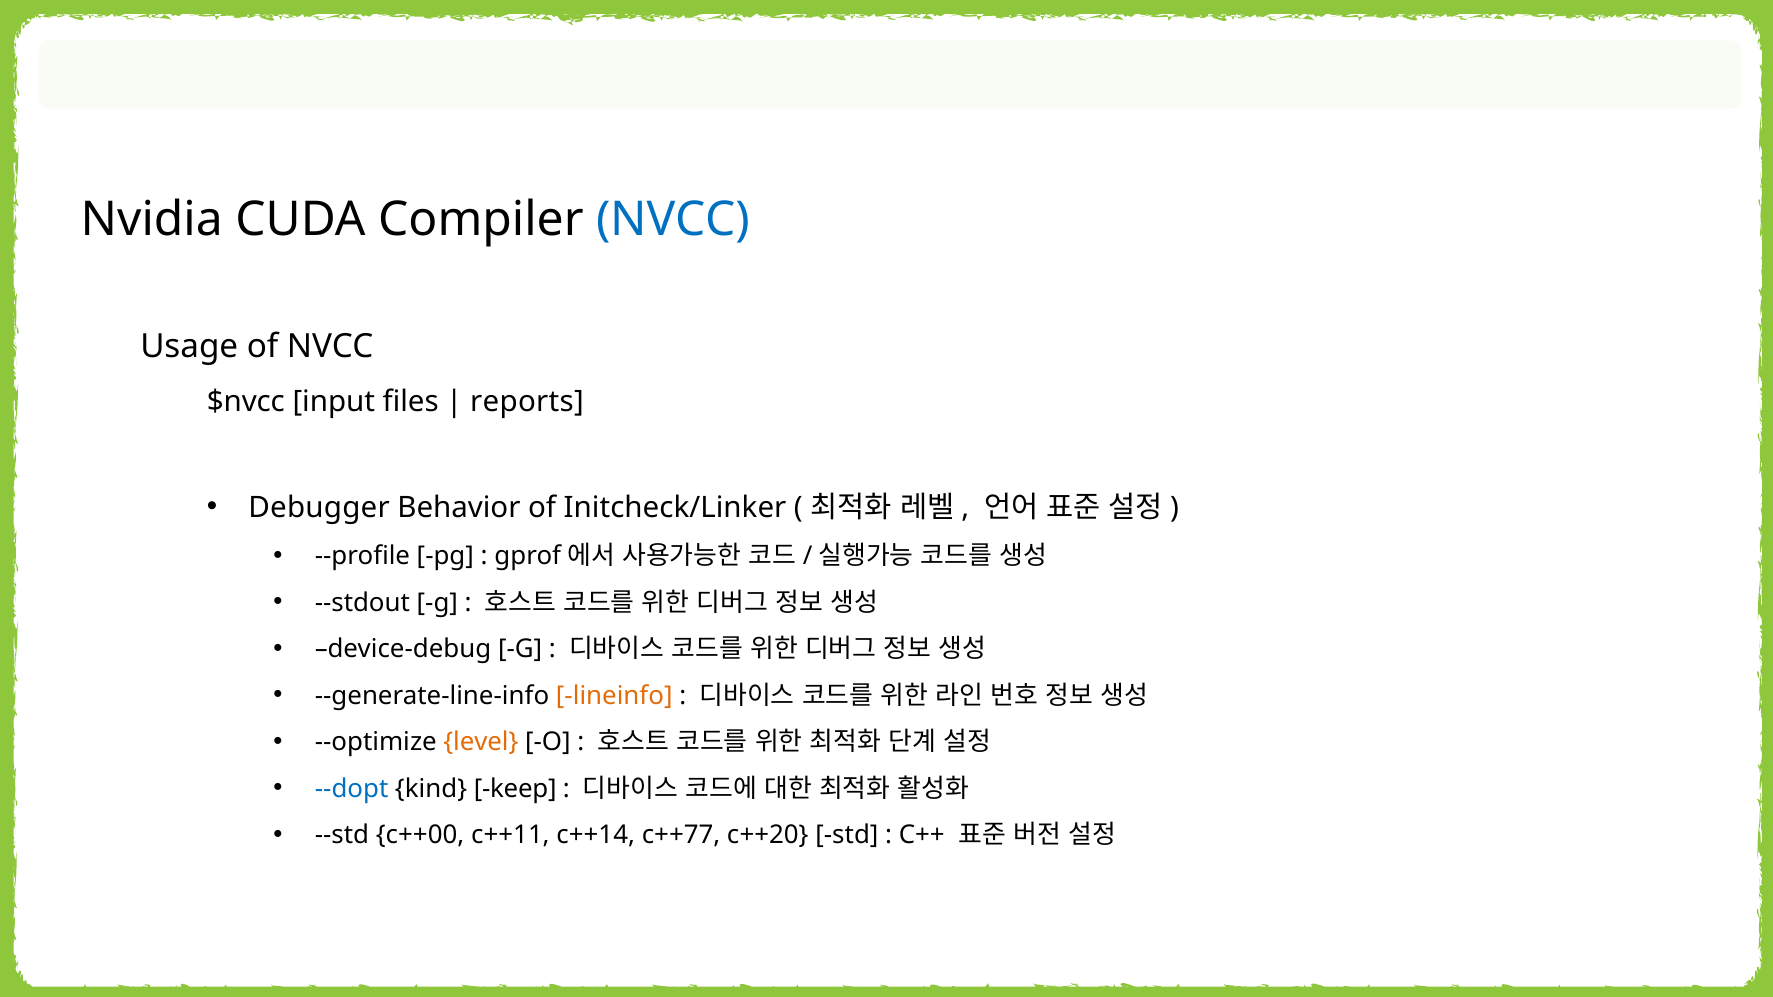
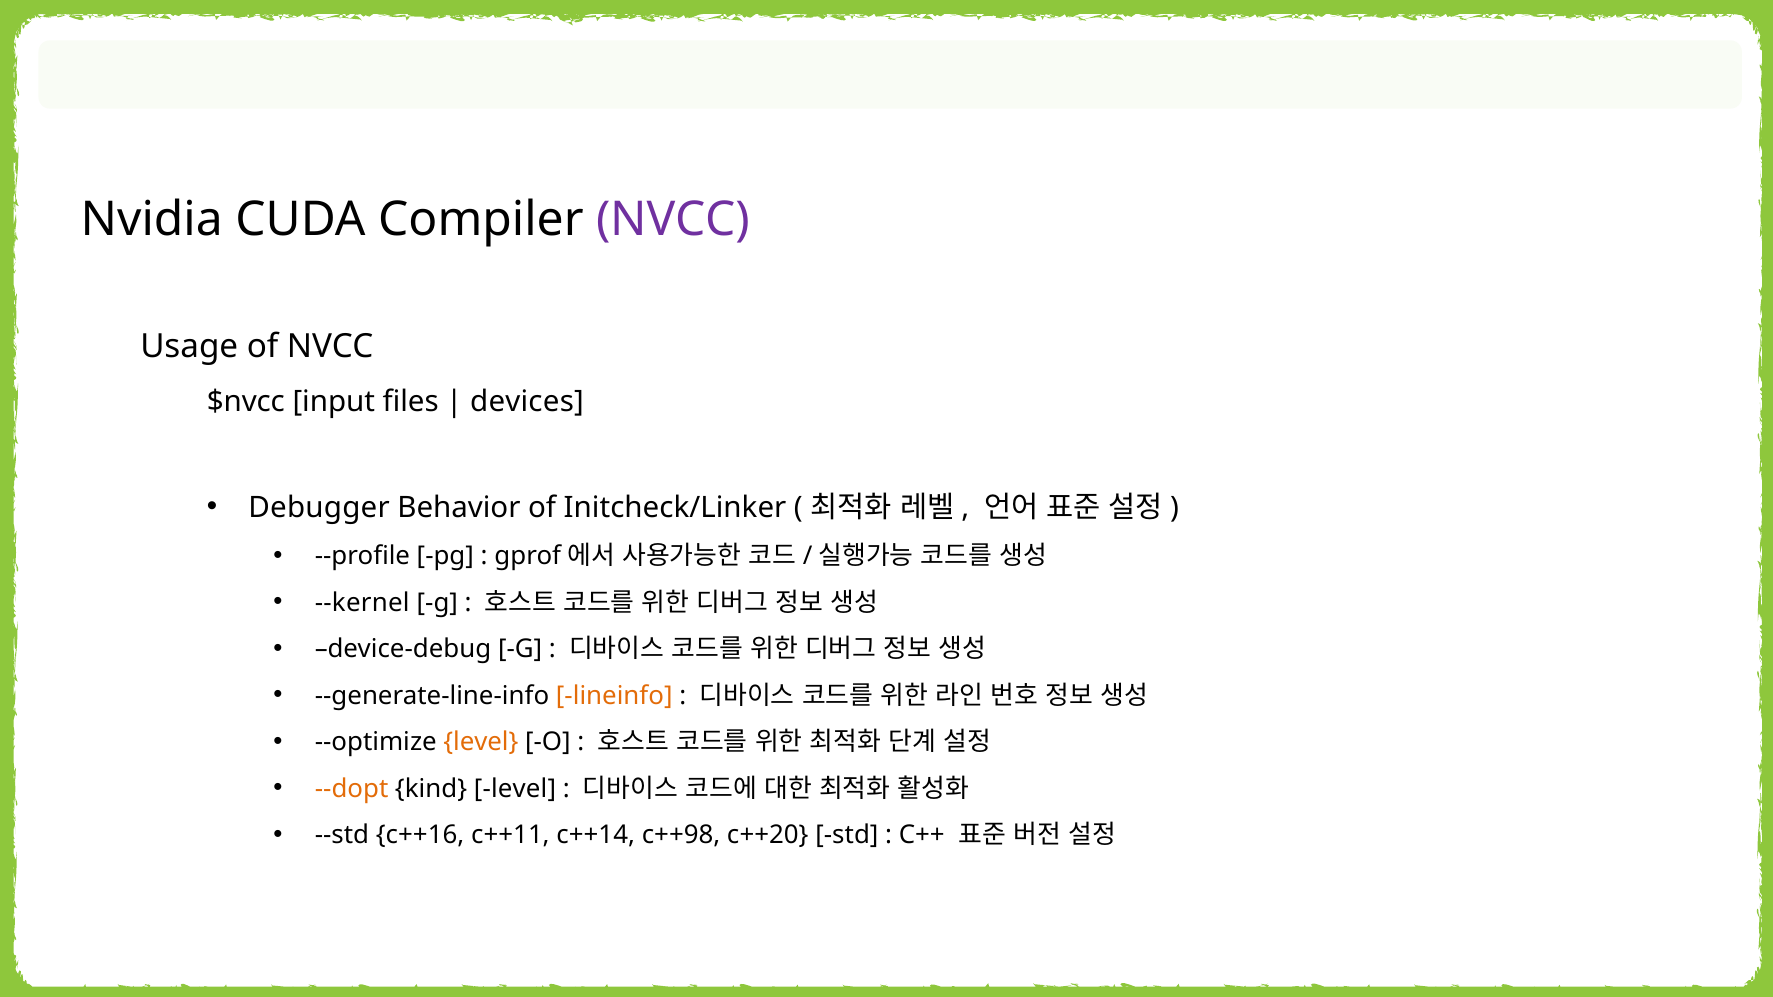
NVCC colour: blue -> purple (673, 219)
reports: reports -> devices (527, 402)
--stdout: --stdout -> --kernel (362, 603)
--dopt colour: blue -> orange (352, 789)
kind keep: keep -> level (515, 789)
c++00: c++00 -> c++16 (420, 836)
c++77: c++77 -> c++98 (681, 836)
